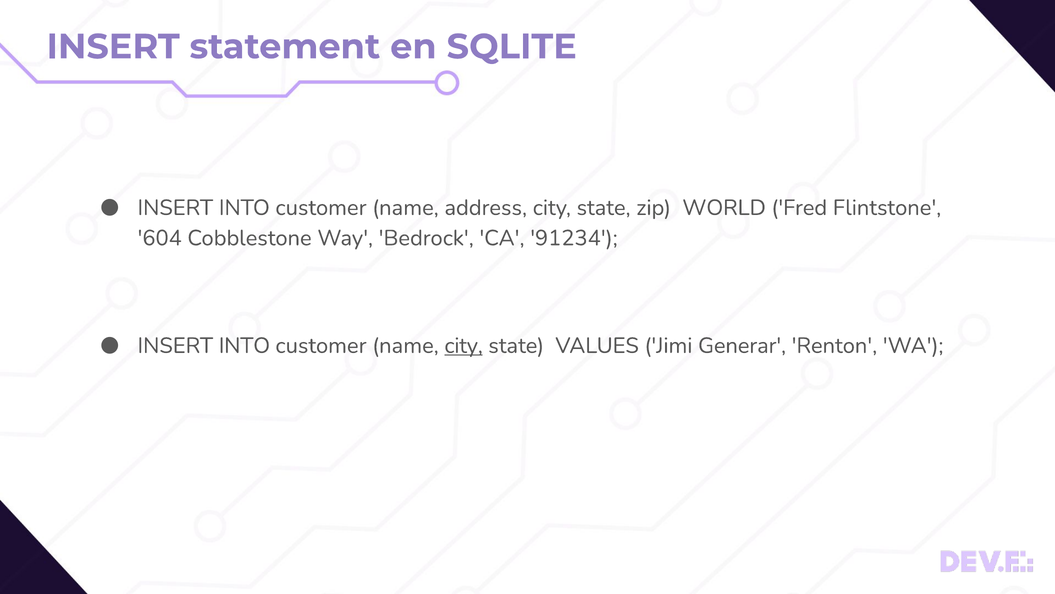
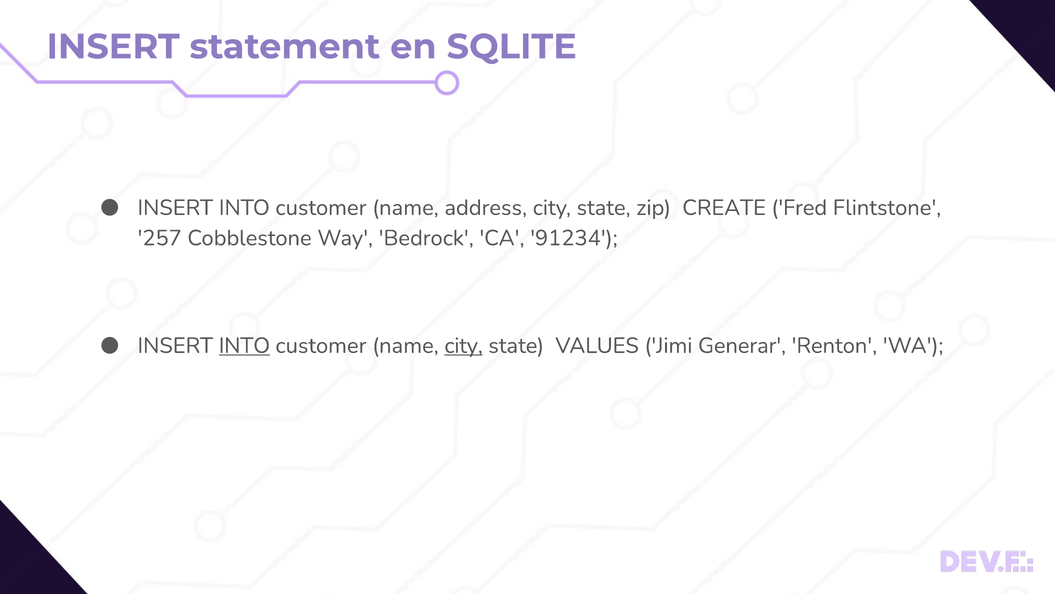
WORLD: WORLD -> CREATE (724, 207)
604: 604 -> 257 (160, 238)
INTO underline: none -> present (244, 345)
